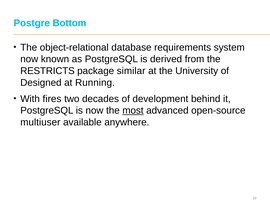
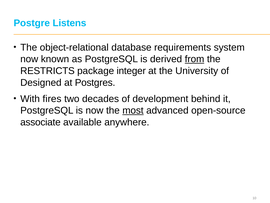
Bottom: Bottom -> Listens (69, 23)
from underline: none -> present (195, 59)
similar: similar -> integer (131, 71)
Running: Running -> Postgres (95, 82)
multiuser: multiuser -> associate (40, 122)
